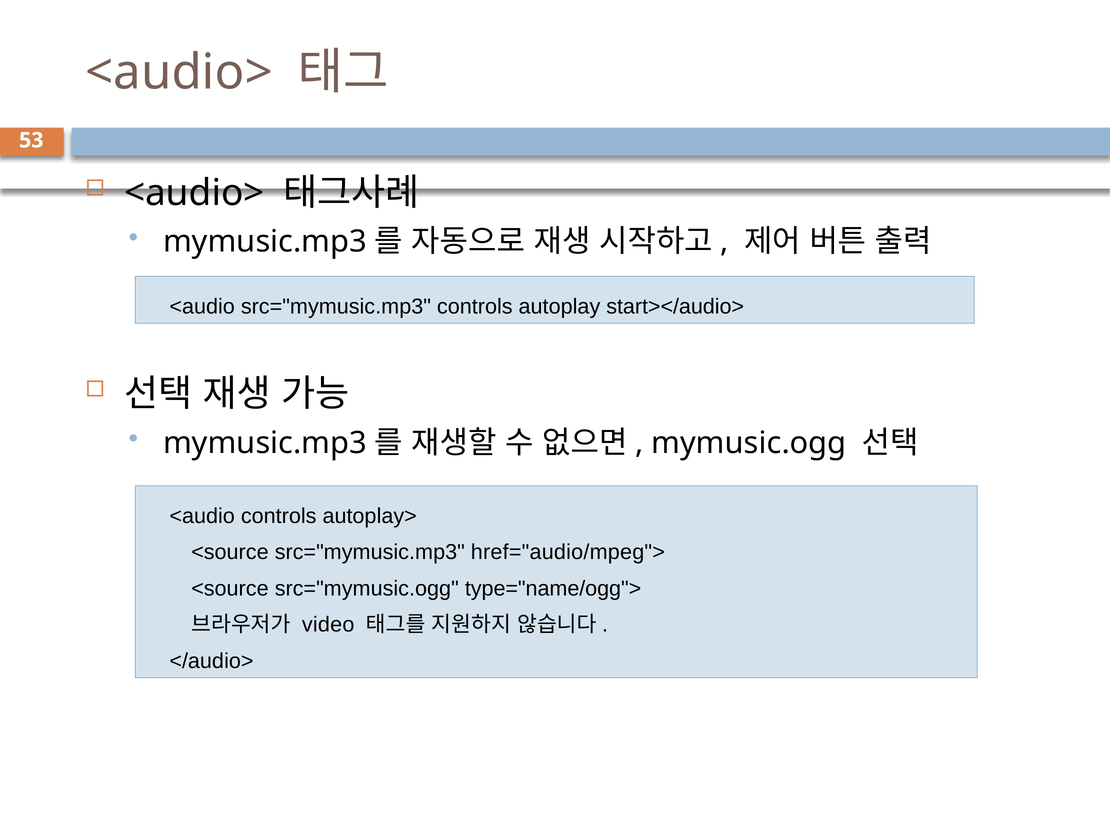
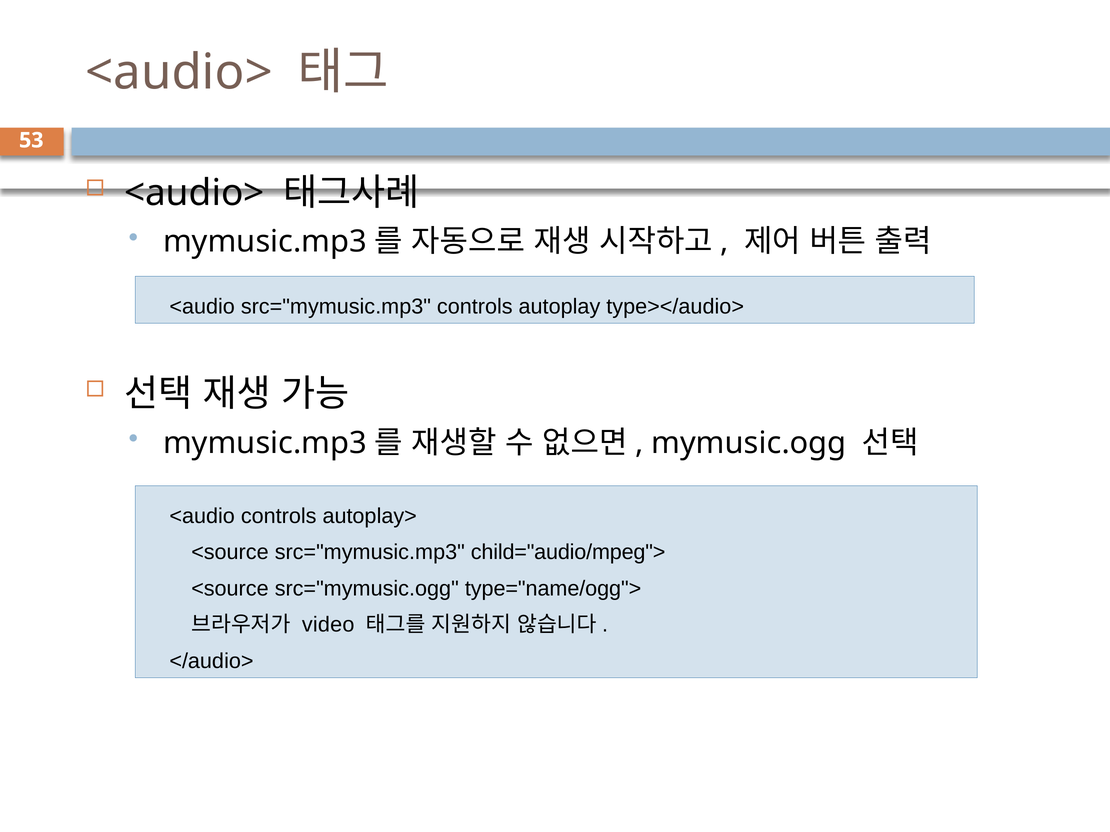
start></audio>: start></audio> -> type></audio> (675, 307)
href="audio/mpeg">: href="audio/mpeg"> -> child="audio/mpeg"> (568, 553)
